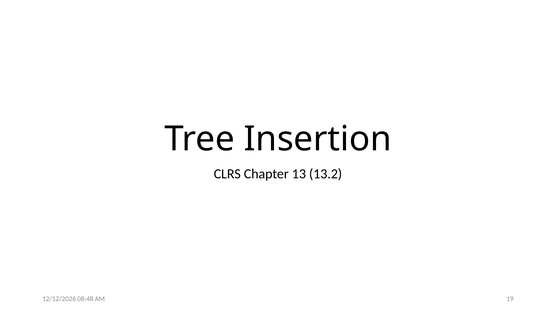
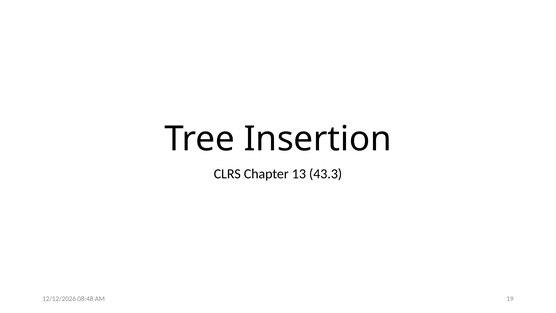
13.2: 13.2 -> 43.3 (326, 174)
